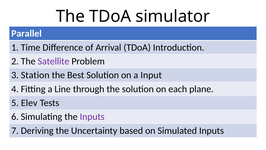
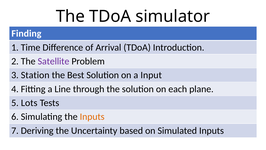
Parallel: Parallel -> Finding (26, 33)
Elev: Elev -> Lots (29, 103)
Inputs colour: purple -> orange (92, 116)
